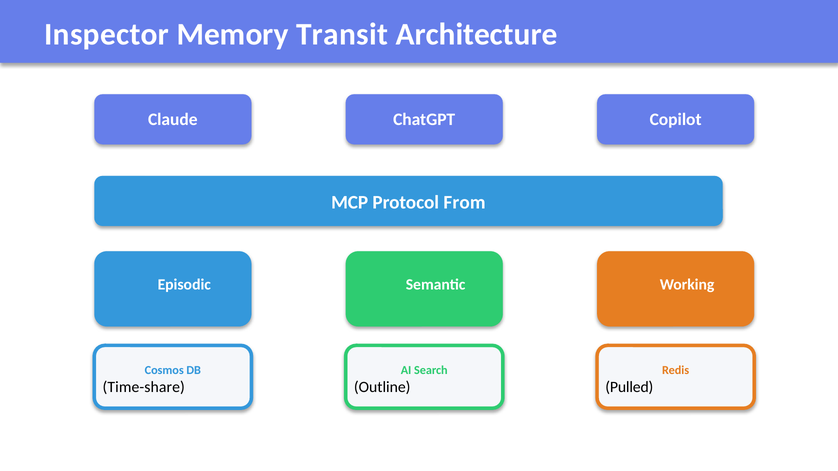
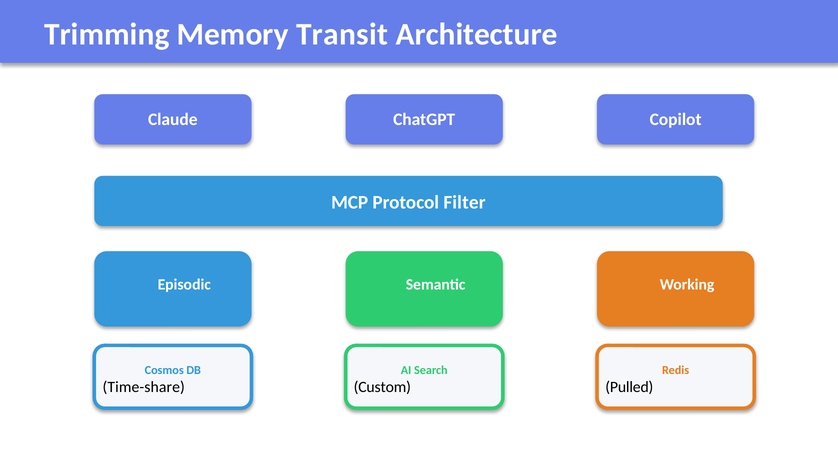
Inspector: Inspector -> Trimming (107, 35)
From: From -> Filter (464, 202)
Outline: Outline -> Custom (382, 388)
